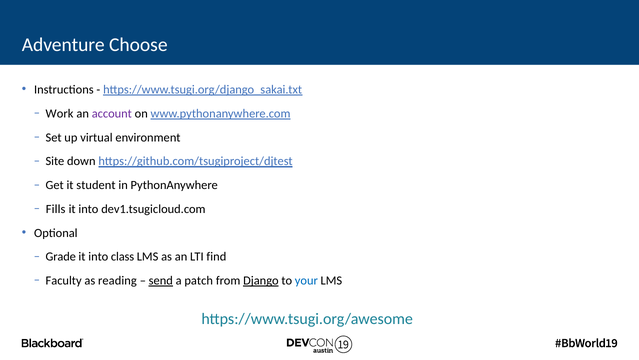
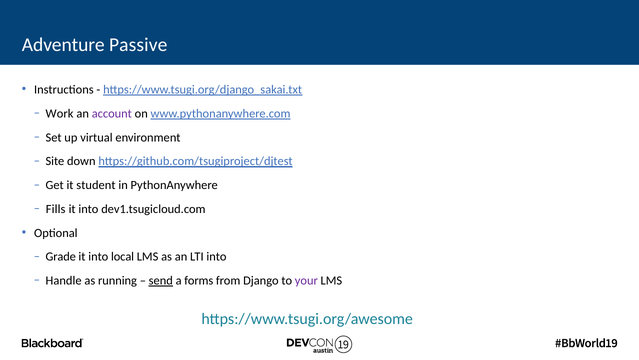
Choose: Choose -> Passive (138, 45)
class: class -> local (123, 257)
LTI find: find -> into (216, 257)
Faculty: Faculty -> Handle (64, 280)
reading: reading -> running (117, 280)
patch: patch -> forms (199, 280)
Django underline: present -> none (261, 280)
your colour: blue -> purple (306, 280)
